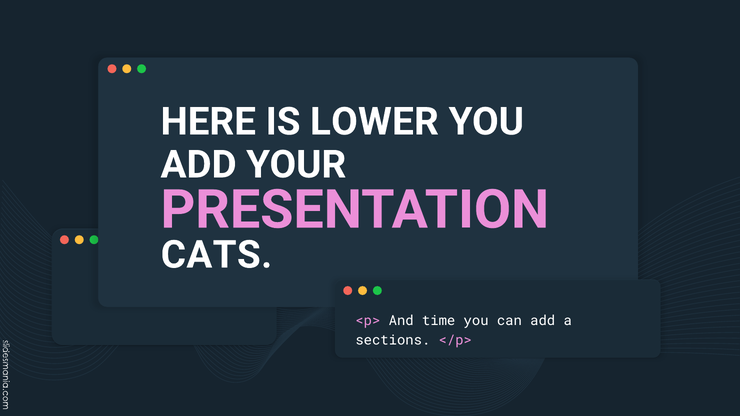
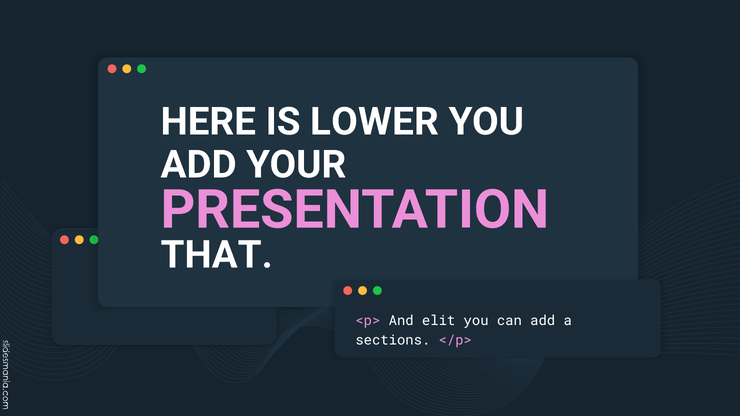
CATS: CATS -> THAT (217, 255)
time: time -> elit (439, 321)
